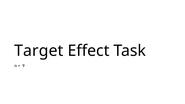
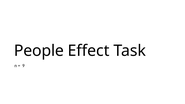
Target: Target -> People (39, 51)
